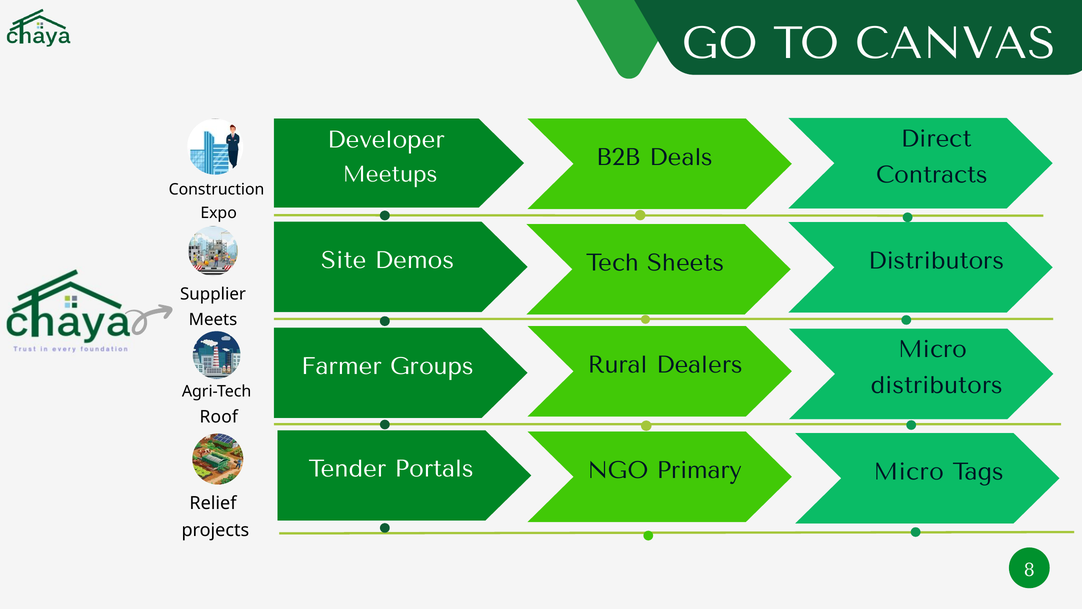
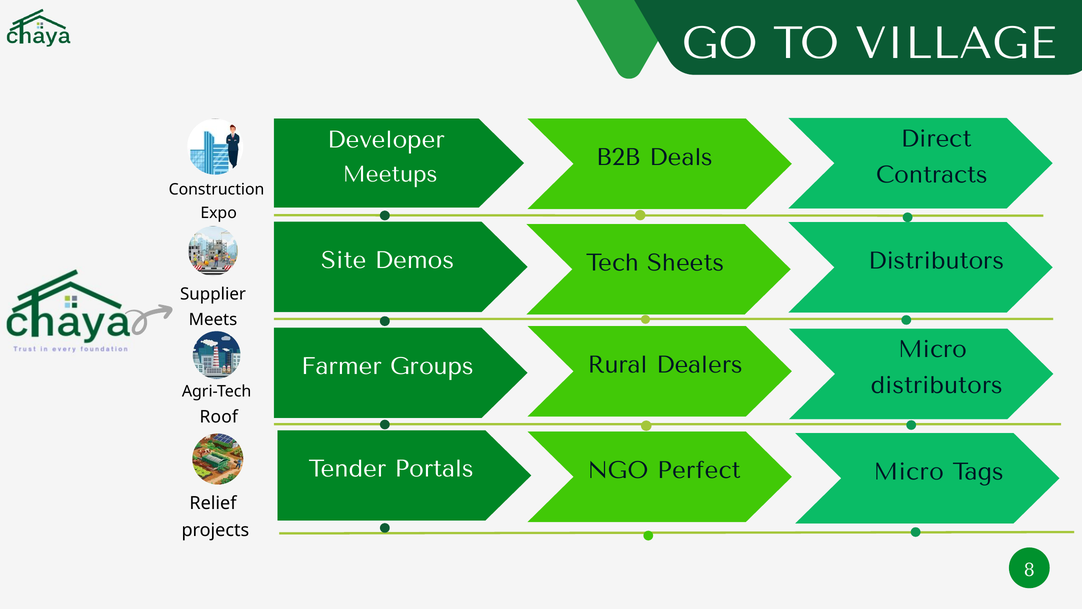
CANVAS: CANVAS -> VILLAGE (956, 43)
Primary: Primary -> Perfect (699, 470)
